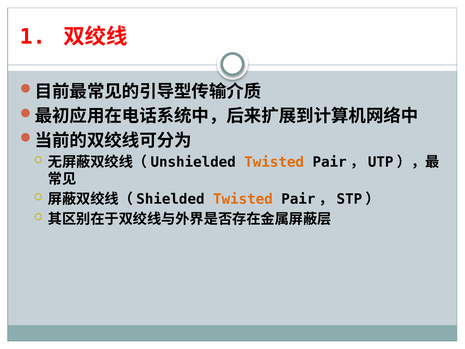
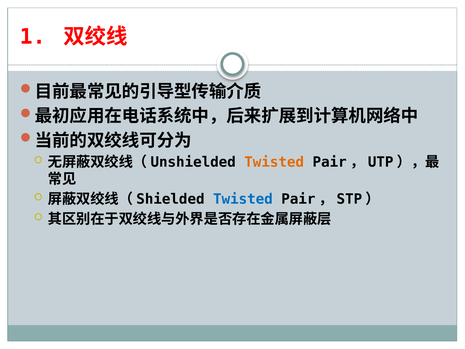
Twisted colour: orange -> blue (243, 199)
